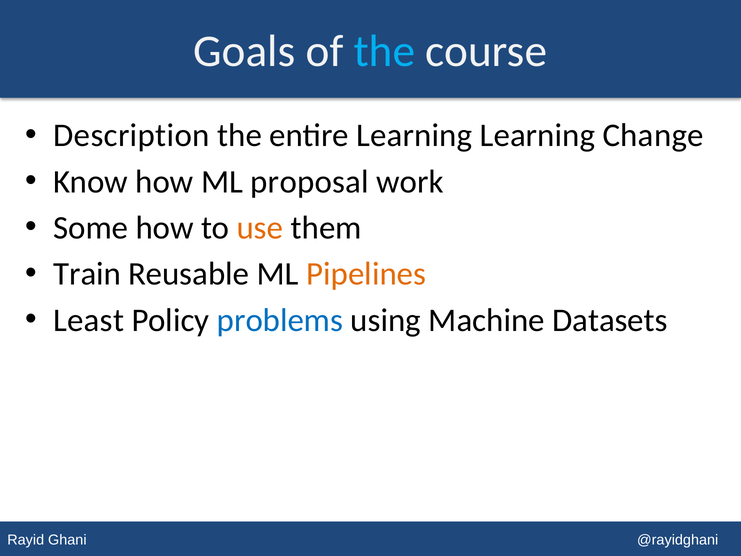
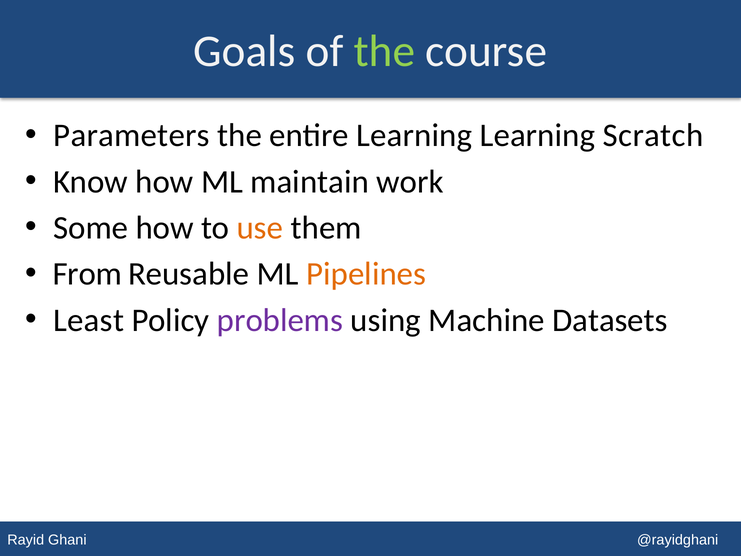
the colour: light blue -> light green (384, 51)
Description: Description -> Parameters (131, 135)
Change: Change -> Scratch (653, 135)
proposal: proposal -> maintain (310, 182)
Train: Train -> From (87, 274)
problems colour: blue -> purple (280, 320)
